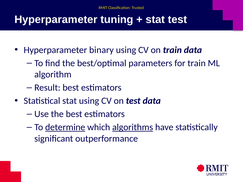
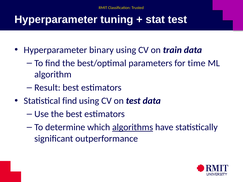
for train: train -> time (197, 63)
Statistical stat: stat -> find (70, 101)
determine underline: present -> none (65, 127)
